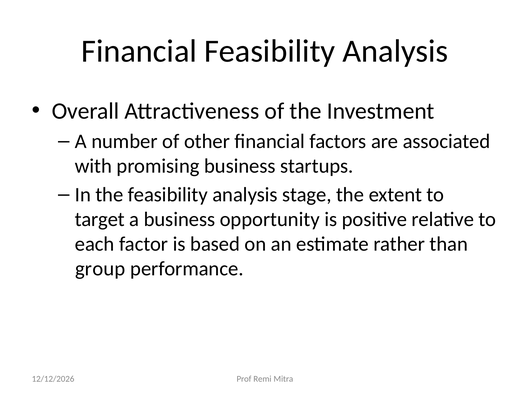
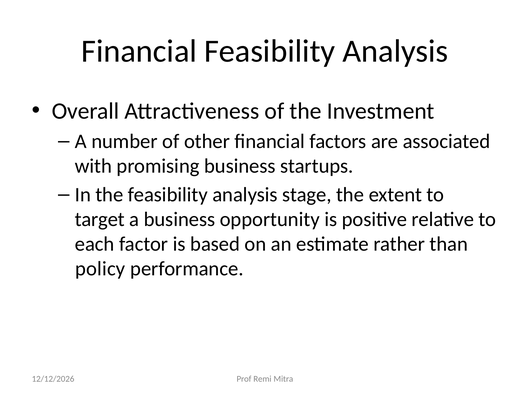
group: group -> policy (100, 269)
